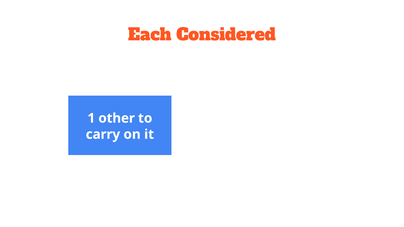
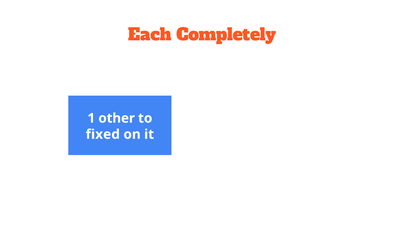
Considered: Considered -> Completely (226, 35)
carry: carry -> fixed (103, 135)
